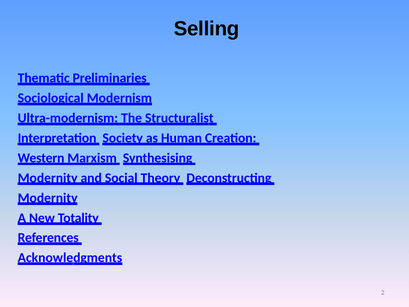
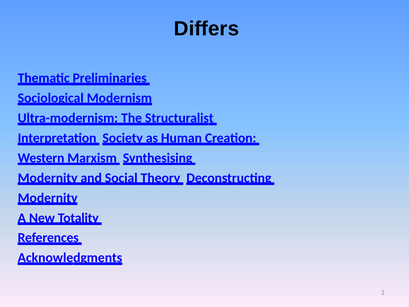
Selling: Selling -> Differs (206, 29)
